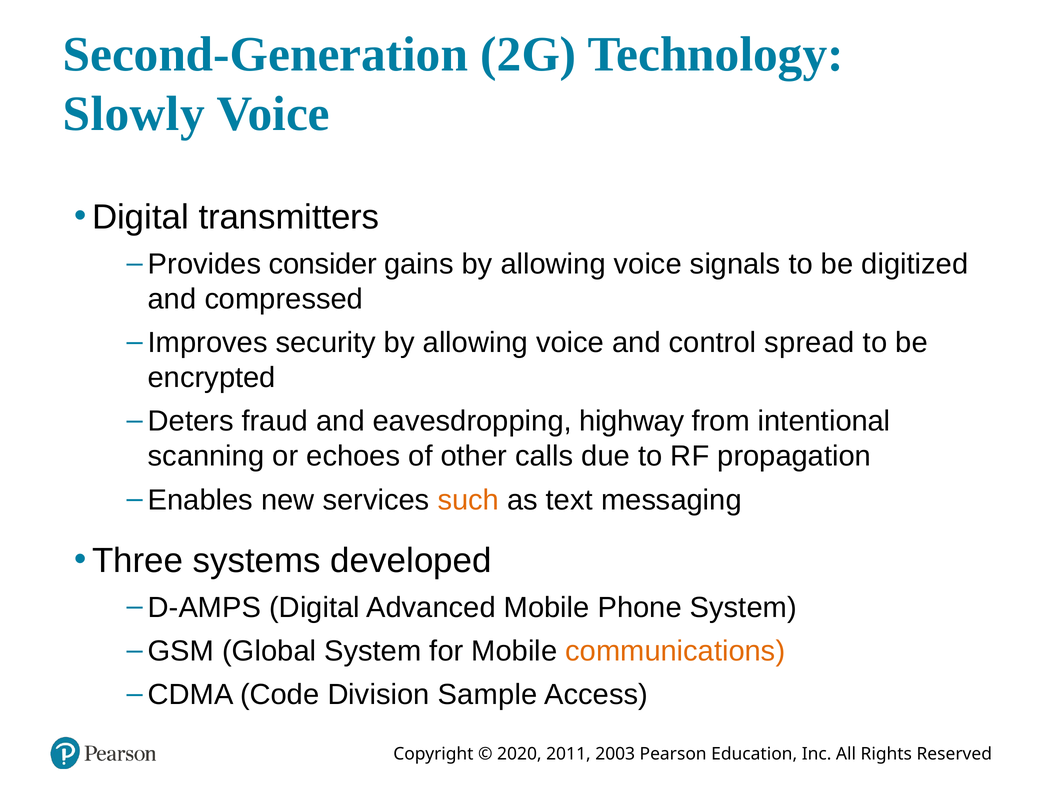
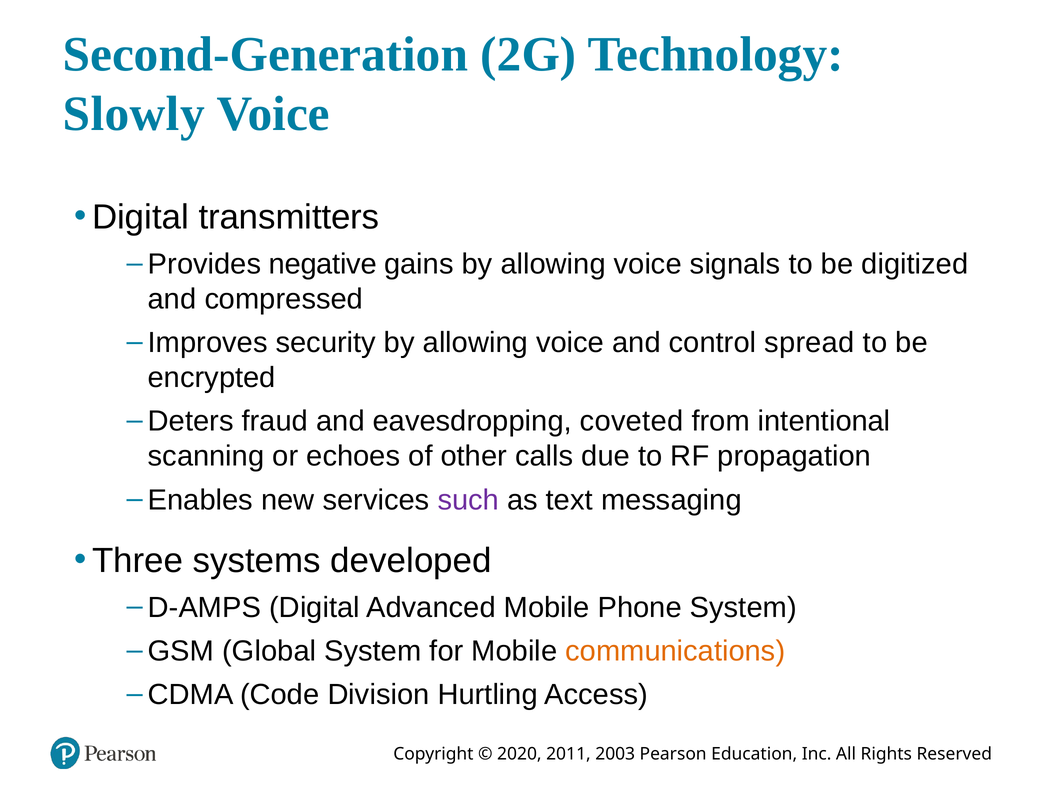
consider: consider -> negative (323, 264)
highway: highway -> coveted (632, 421)
such colour: orange -> purple (468, 500)
Sample: Sample -> Hurtling (488, 694)
